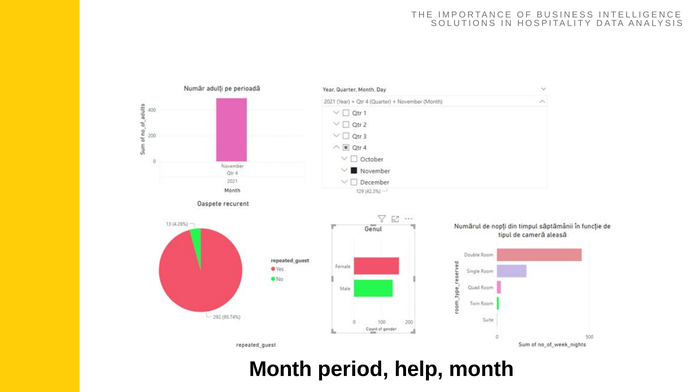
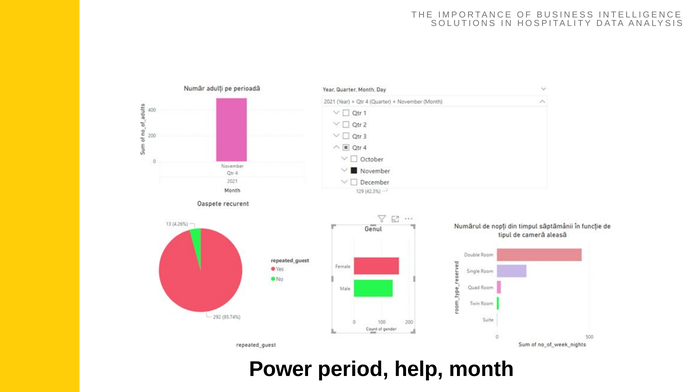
Month: Month -> Power (281, 369)
